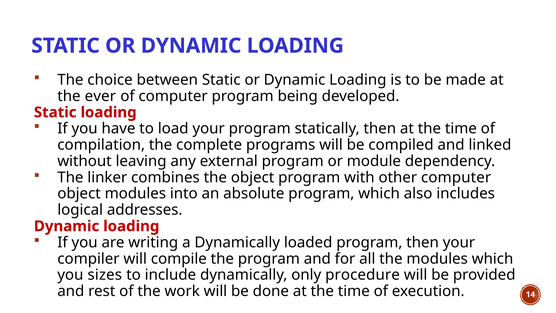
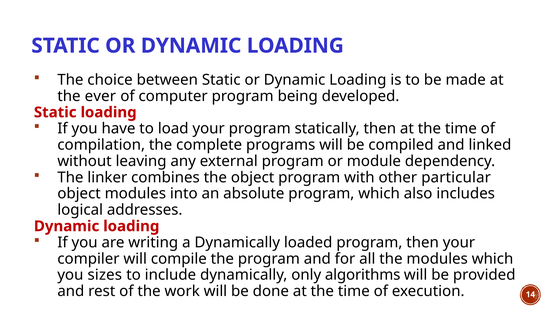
other computer: computer -> particular (456, 177)
procedure: procedure -> algorithms (363, 275)
